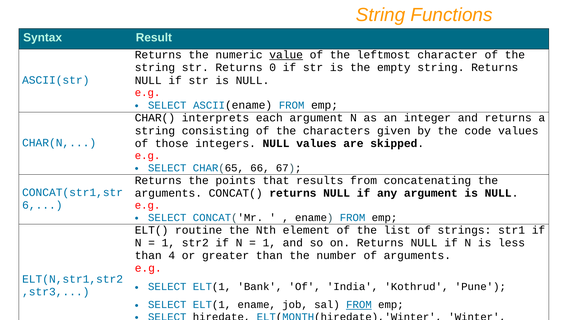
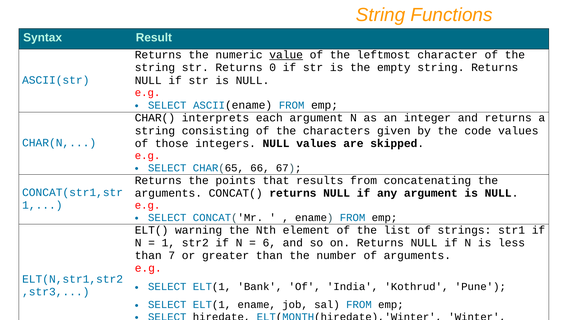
6: 6 -> 1 (42, 205)
routine: routine -> warning (199, 230)
1: 1 -> 6 (269, 242)
4: 4 -> 7 (172, 255)
FROM underline: present -> none (359, 304)
